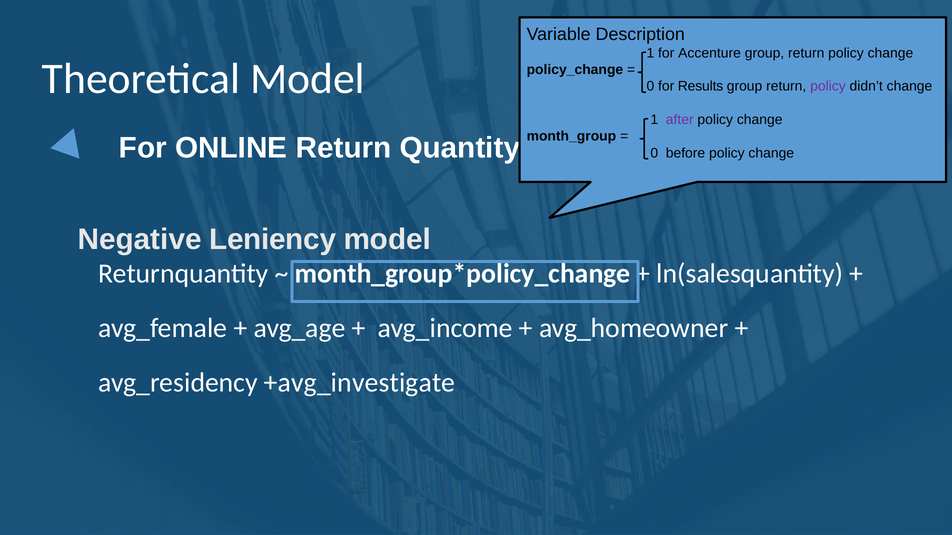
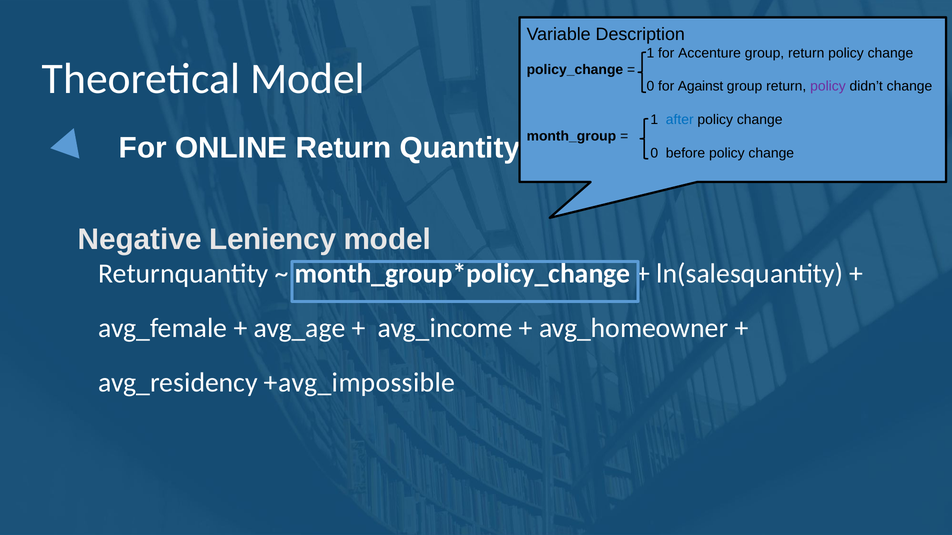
Results: Results -> Against (701, 86)
after colour: purple -> blue (680, 120)
+avg_investigate: +avg_investigate -> +avg_impossible (359, 383)
